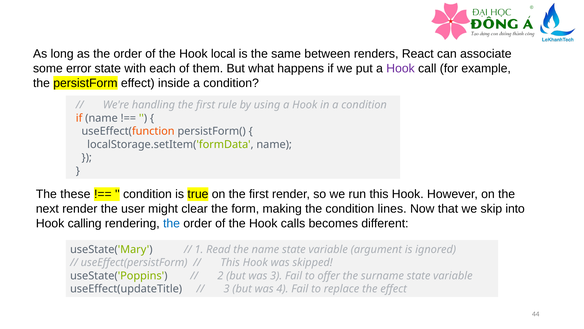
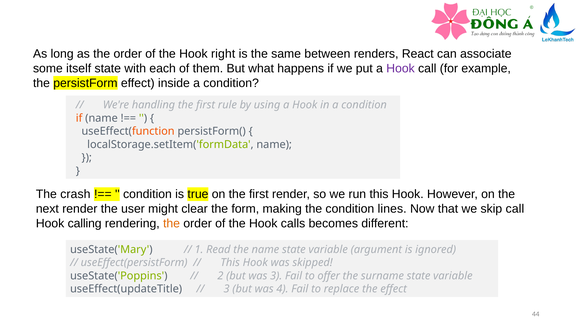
local: local -> right (223, 54)
error: error -> itself (79, 68)
these: these -> crash (75, 194)
skip into: into -> call (515, 209)
the colour: blue -> orange (172, 223)
